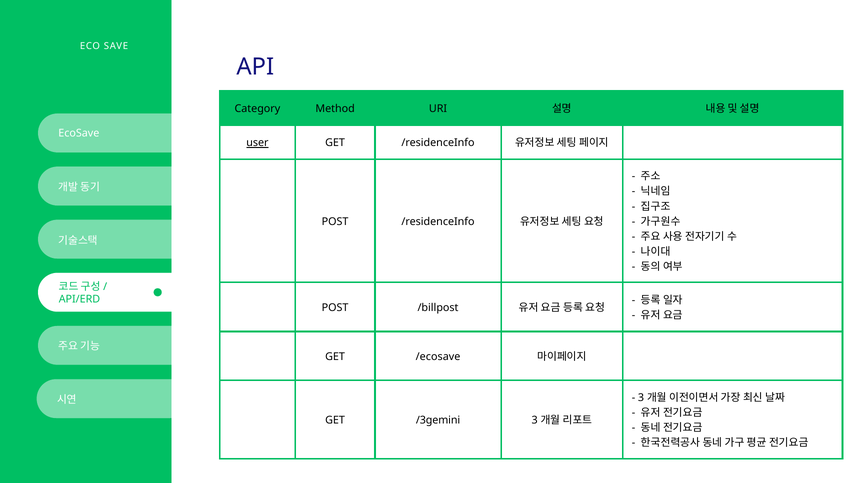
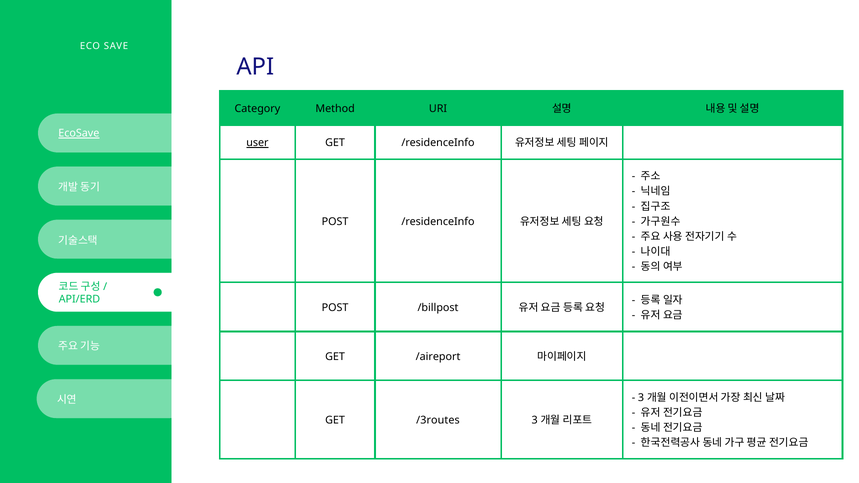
EcoSave underline: none -> present (79, 133)
/ecosave: /ecosave -> /aireport (438, 357)
/3gemini: /3gemini -> /3routes (438, 420)
